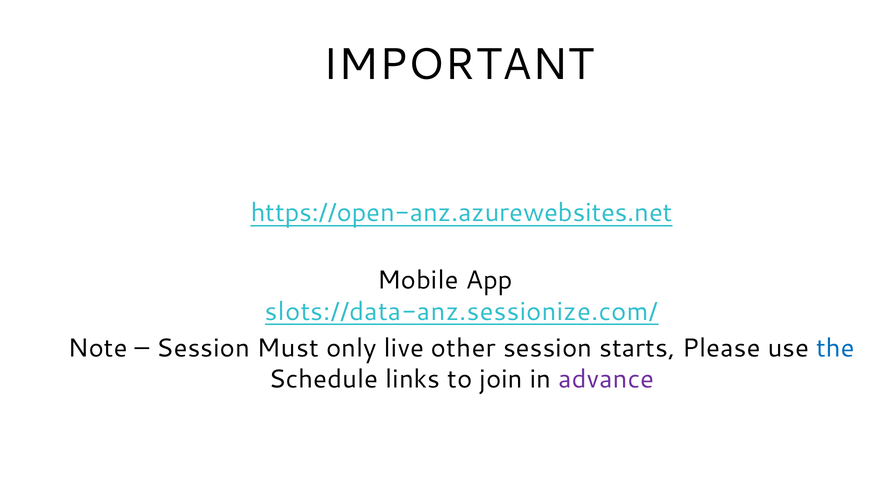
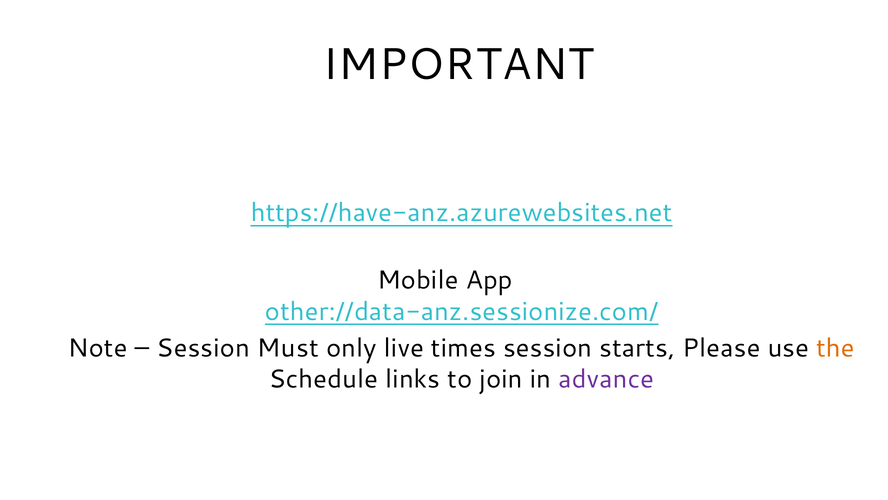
https://open-anz.azurewebsites.net: https://open-anz.azurewebsites.net -> https://have-anz.azurewebsites.net (462, 212)
slots://data-anz.sessionize.com/: slots://data-anz.sessionize.com/ -> other://data-anz.sessionize.com/ (462, 311)
other: other -> times (464, 348)
the colour: blue -> orange (836, 348)
